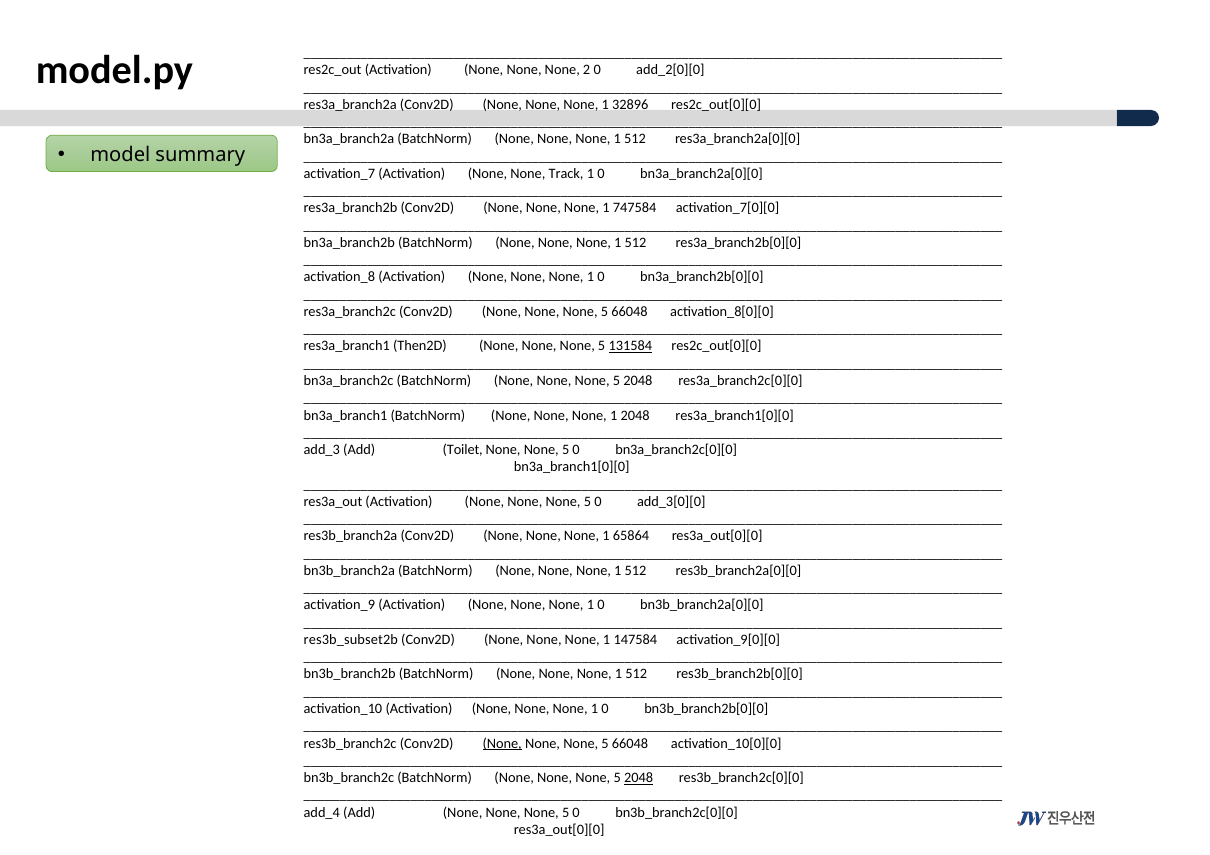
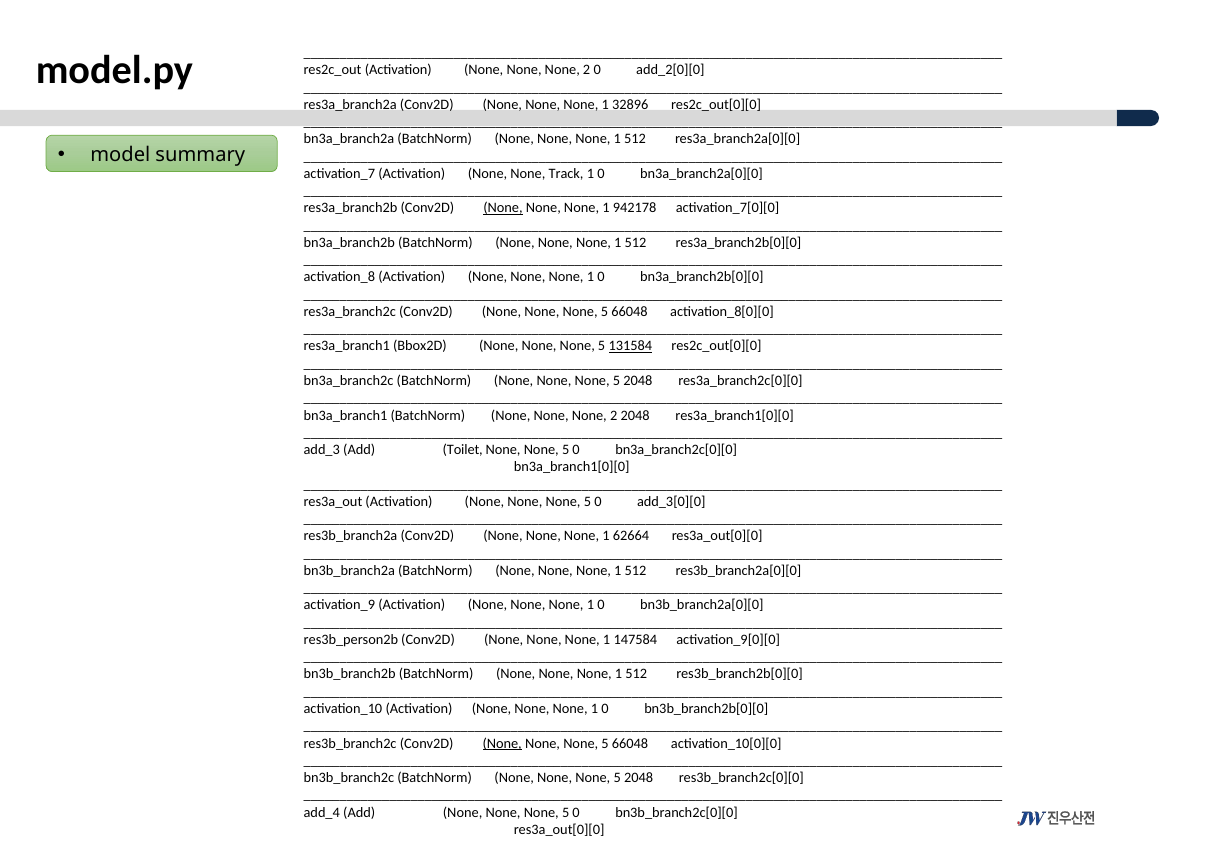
None underline: none -> present (503, 208)
747584: 747584 -> 942178 (635, 208)
Then2D: Then2D -> Bbox2D (420, 346)
1: 1 -> 2 (614, 416)
65864: 65864 -> 62664 (631, 536)
res3b_subset2b: res3b_subset2b -> res3b_person2b (351, 640)
2048 underline: present -> none (639, 778)
